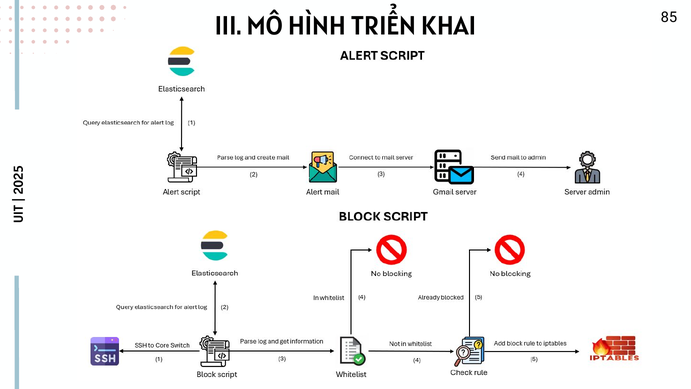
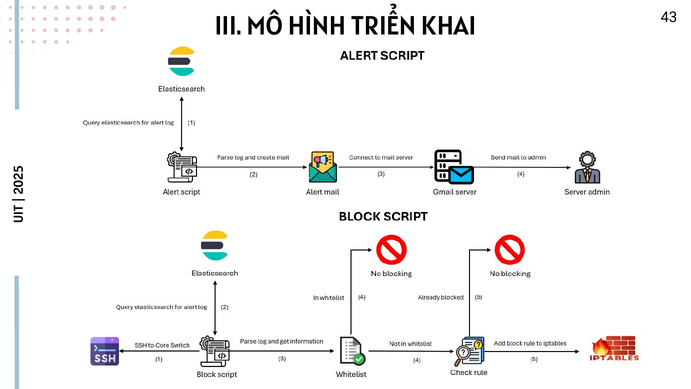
85: 85 -> 43 (669, 18)
